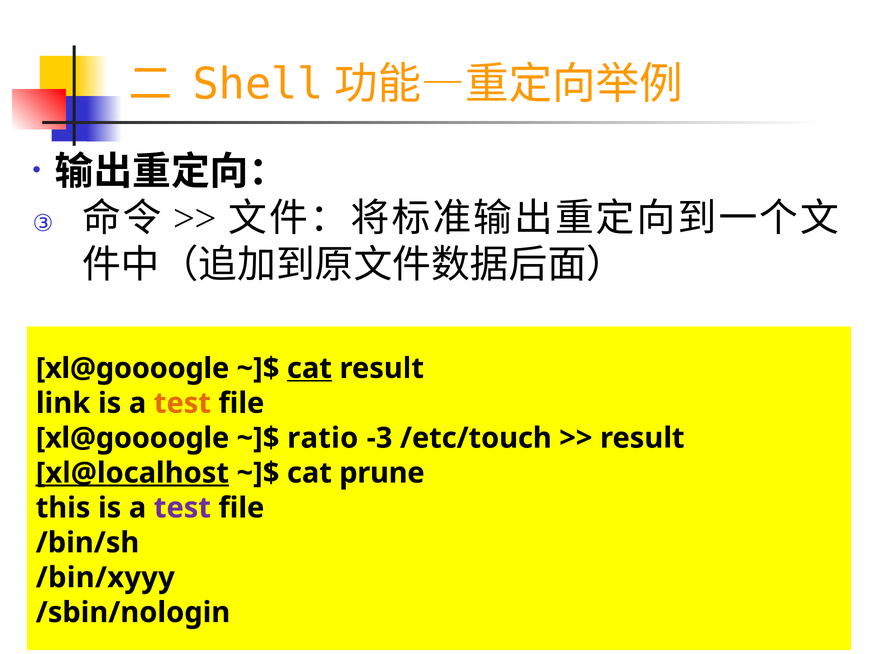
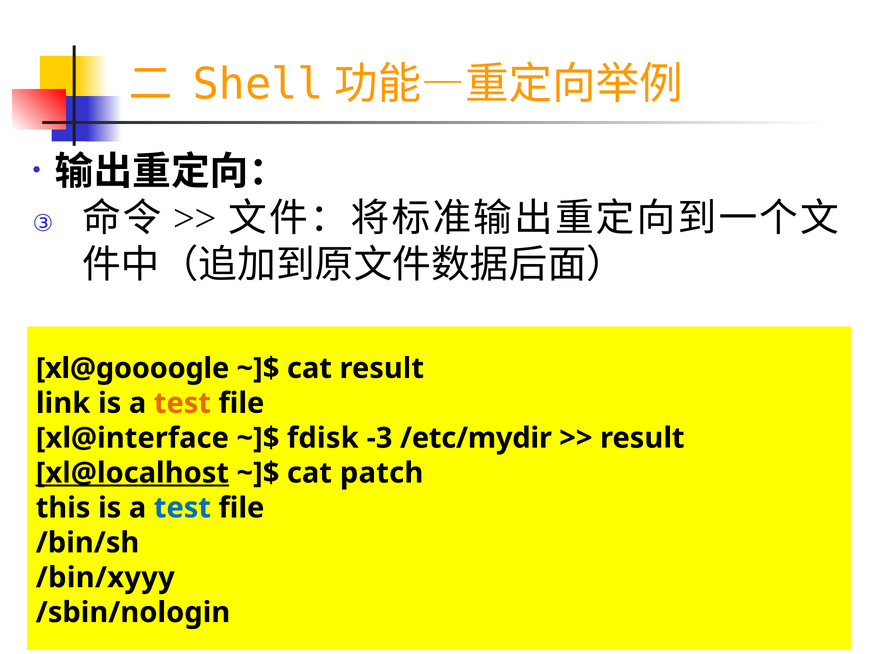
cat underline: present -> none (309, 368)
xl@goooogle: xl@goooogle -> xl@interface (132, 438)
ratio: ratio -> fdisk (323, 438)
/etc/touch: /etc/touch -> /etc/mydir (476, 438)
prune: prune -> patch (382, 473)
test colour: purple -> blue (182, 508)
